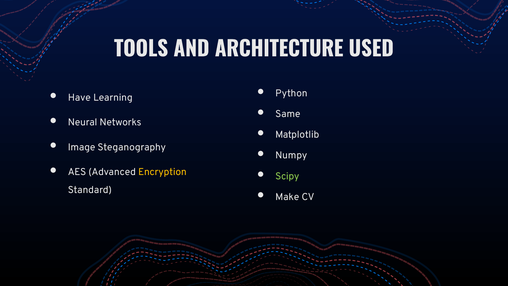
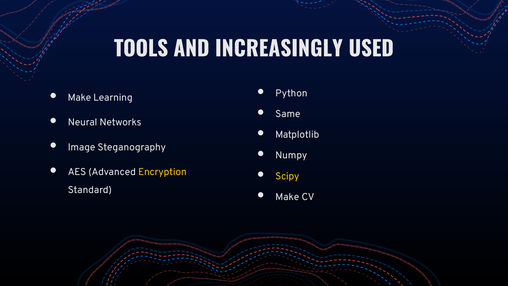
ARCHITECTURE: ARCHITECTURE -> INCREASINGLY (279, 49)
Have: Have -> Make (79, 97)
Scipy colour: light green -> yellow (287, 176)
